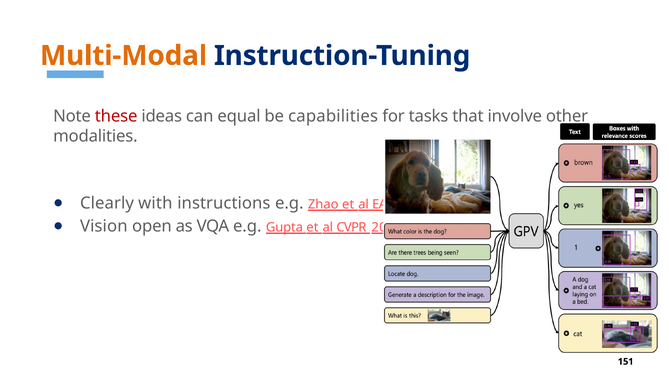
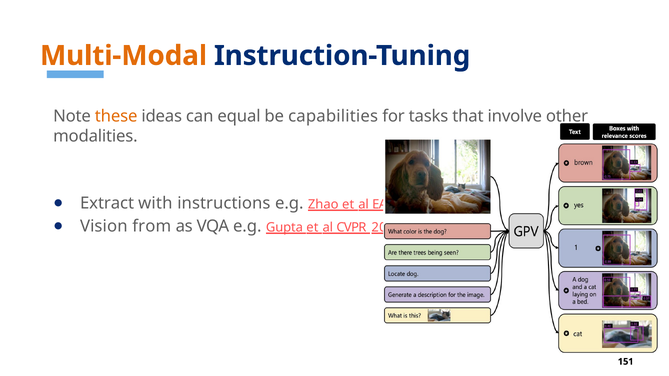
these colour: red -> orange (116, 116)
Clearly: Clearly -> Extract (107, 203)
open: open -> from (152, 226)
